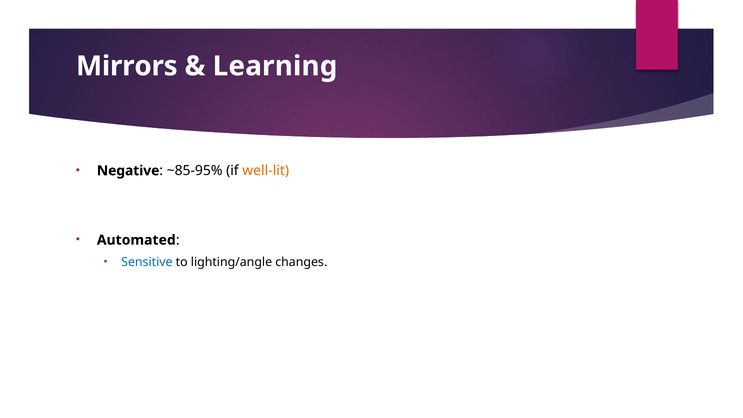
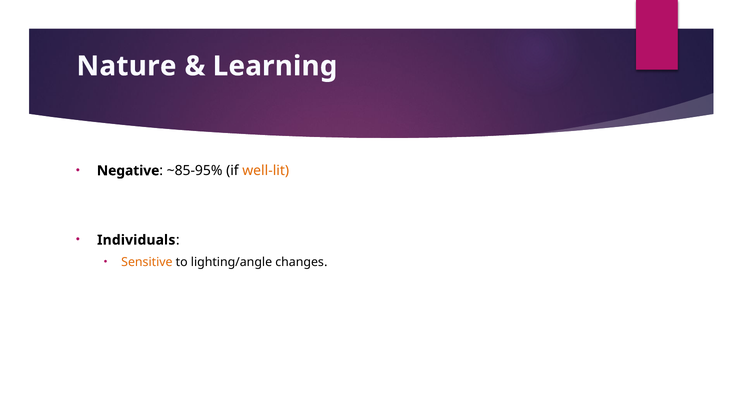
Mirrors: Mirrors -> Nature (126, 66)
Automated: Automated -> Individuals (136, 240)
Sensitive colour: blue -> orange (147, 262)
